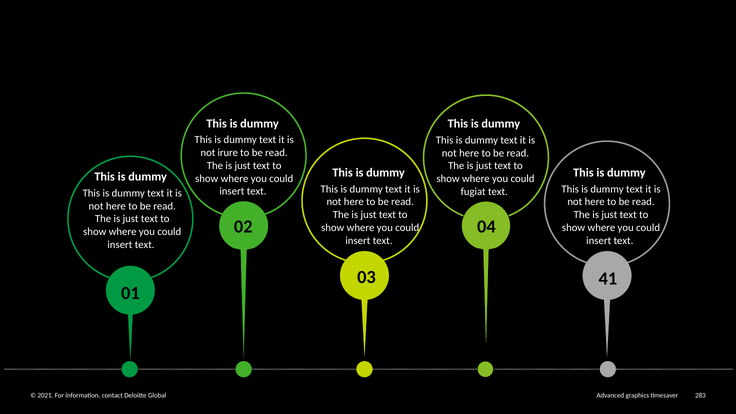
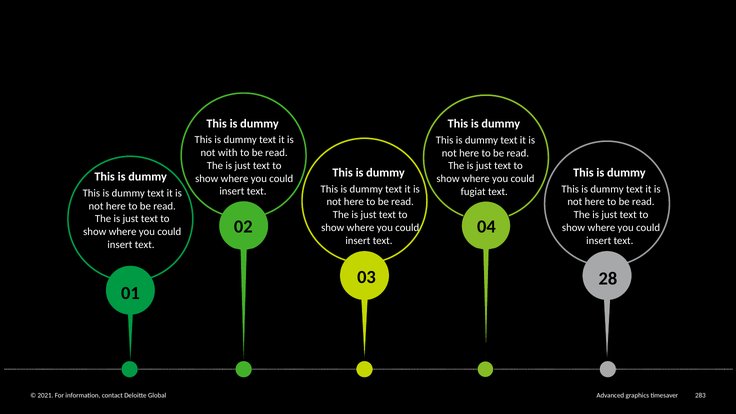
irure: irure -> with (228, 153)
41: 41 -> 28 (608, 279)
